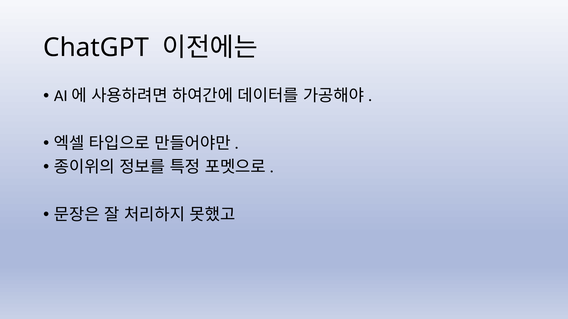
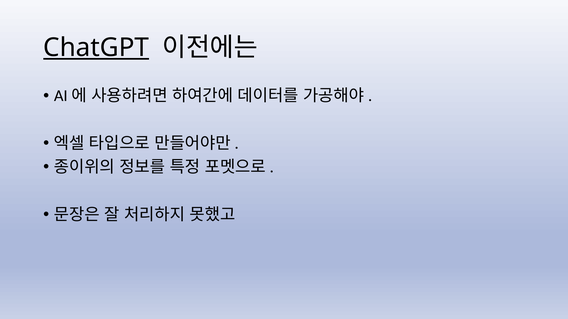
ChatGPT underline: none -> present (96, 48)
